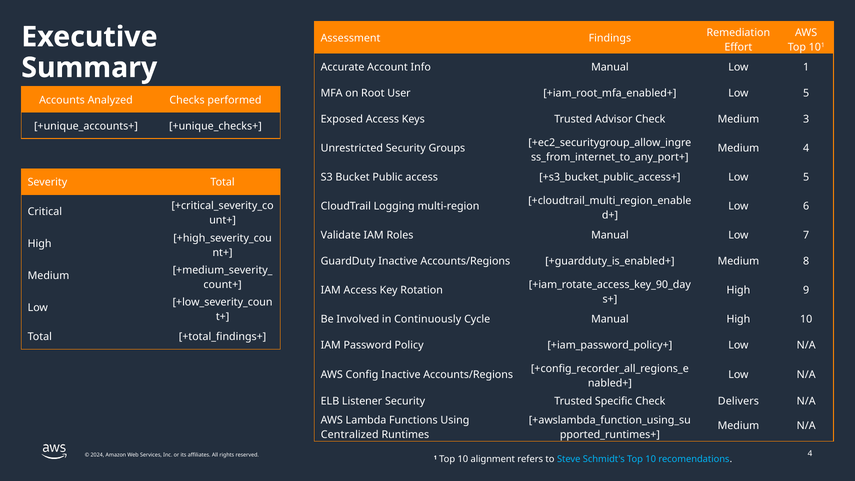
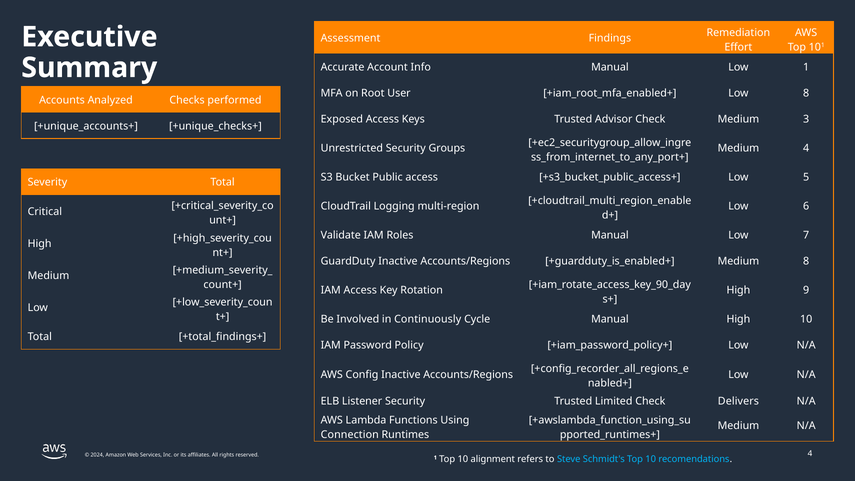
5: 5 -> 8 (806, 93)
Specific: Specific -> Limited (614, 401)
Centralized: Centralized -> Connection (350, 435)
